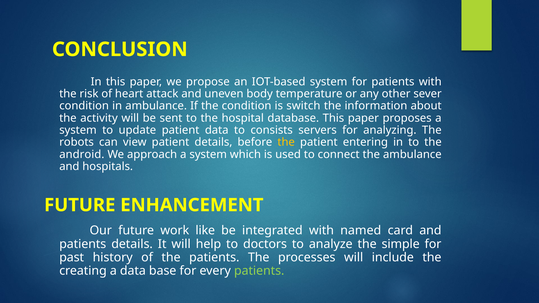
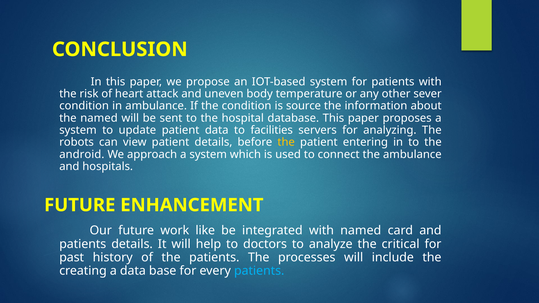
switch: switch -> source (304, 106)
the activity: activity -> named (99, 118)
consists: consists -> facilities (272, 130)
simple: simple -> critical (401, 244)
patients colour: light green -> light blue (259, 271)
